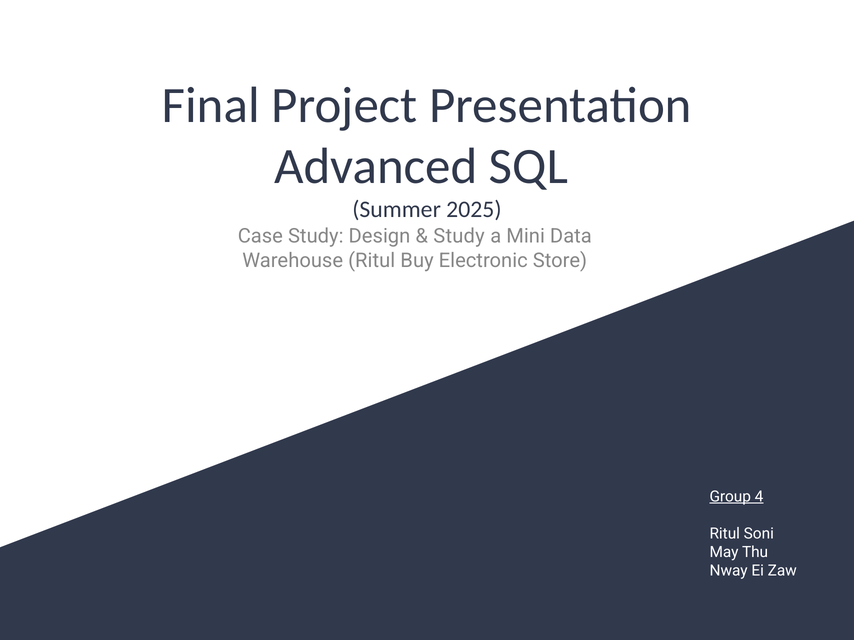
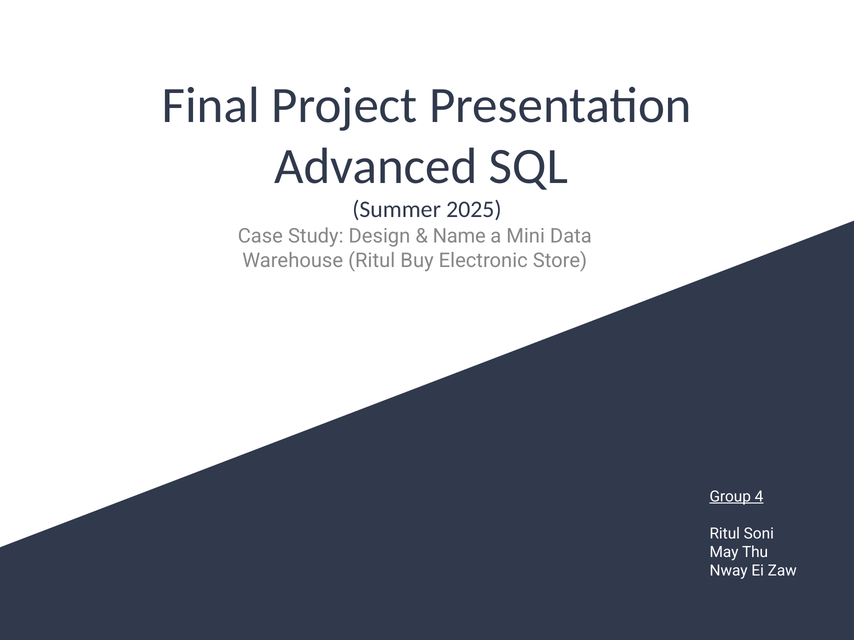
Study: Study -> Name (459, 237)
